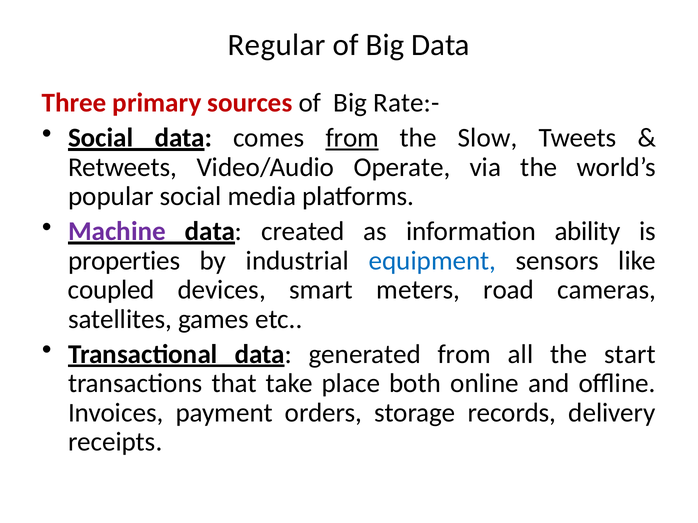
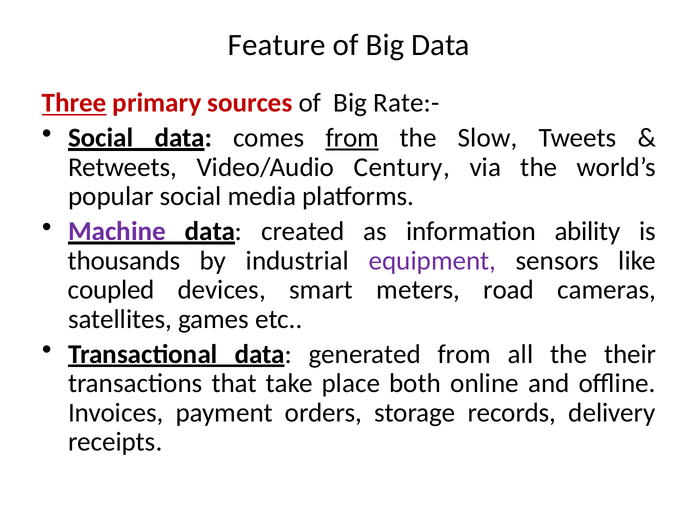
Regular: Regular -> Feature (277, 45)
Three underline: none -> present (74, 103)
Operate: Operate -> Century (402, 167)
properties: properties -> thousands (124, 261)
equipment colour: blue -> purple (432, 261)
start: start -> their (630, 354)
